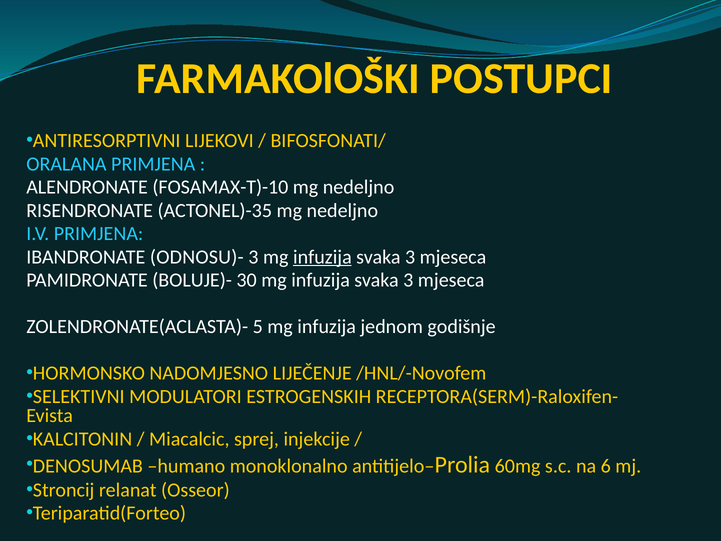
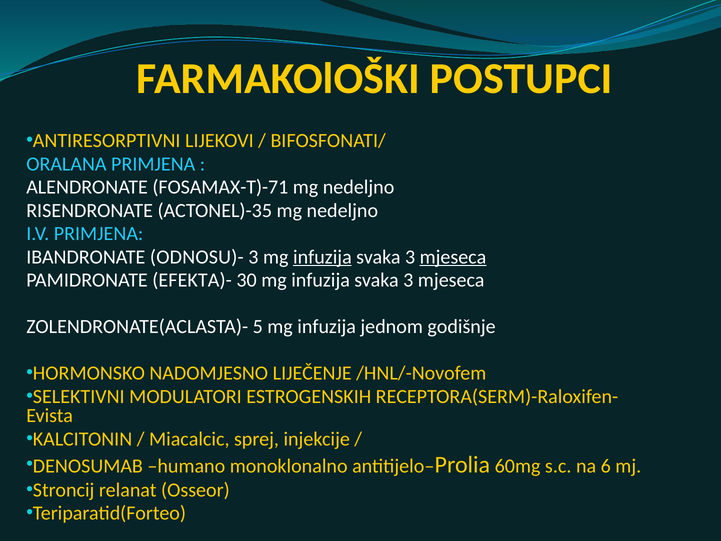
FOSAMAX-T)-10: FOSAMAX-T)-10 -> FOSAMAX-T)-71 (220, 187)
mjeseca underline: none -> present (453, 257)
BOLUJE)-: BOLUJE)- -> EFEKTA)- (192, 280)
